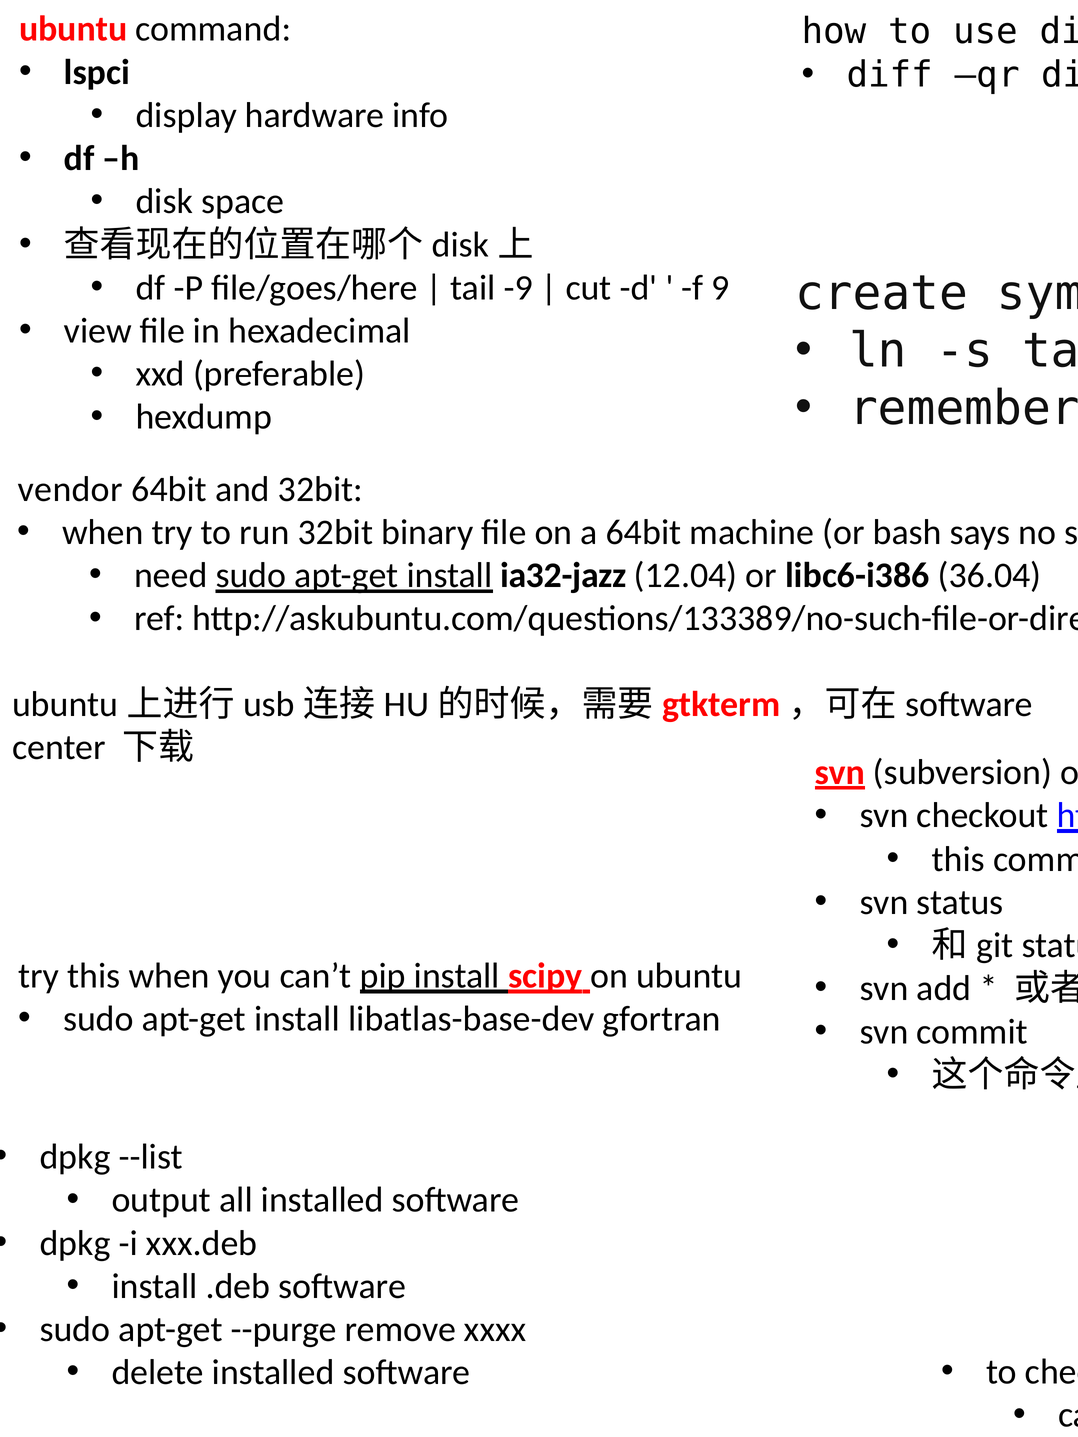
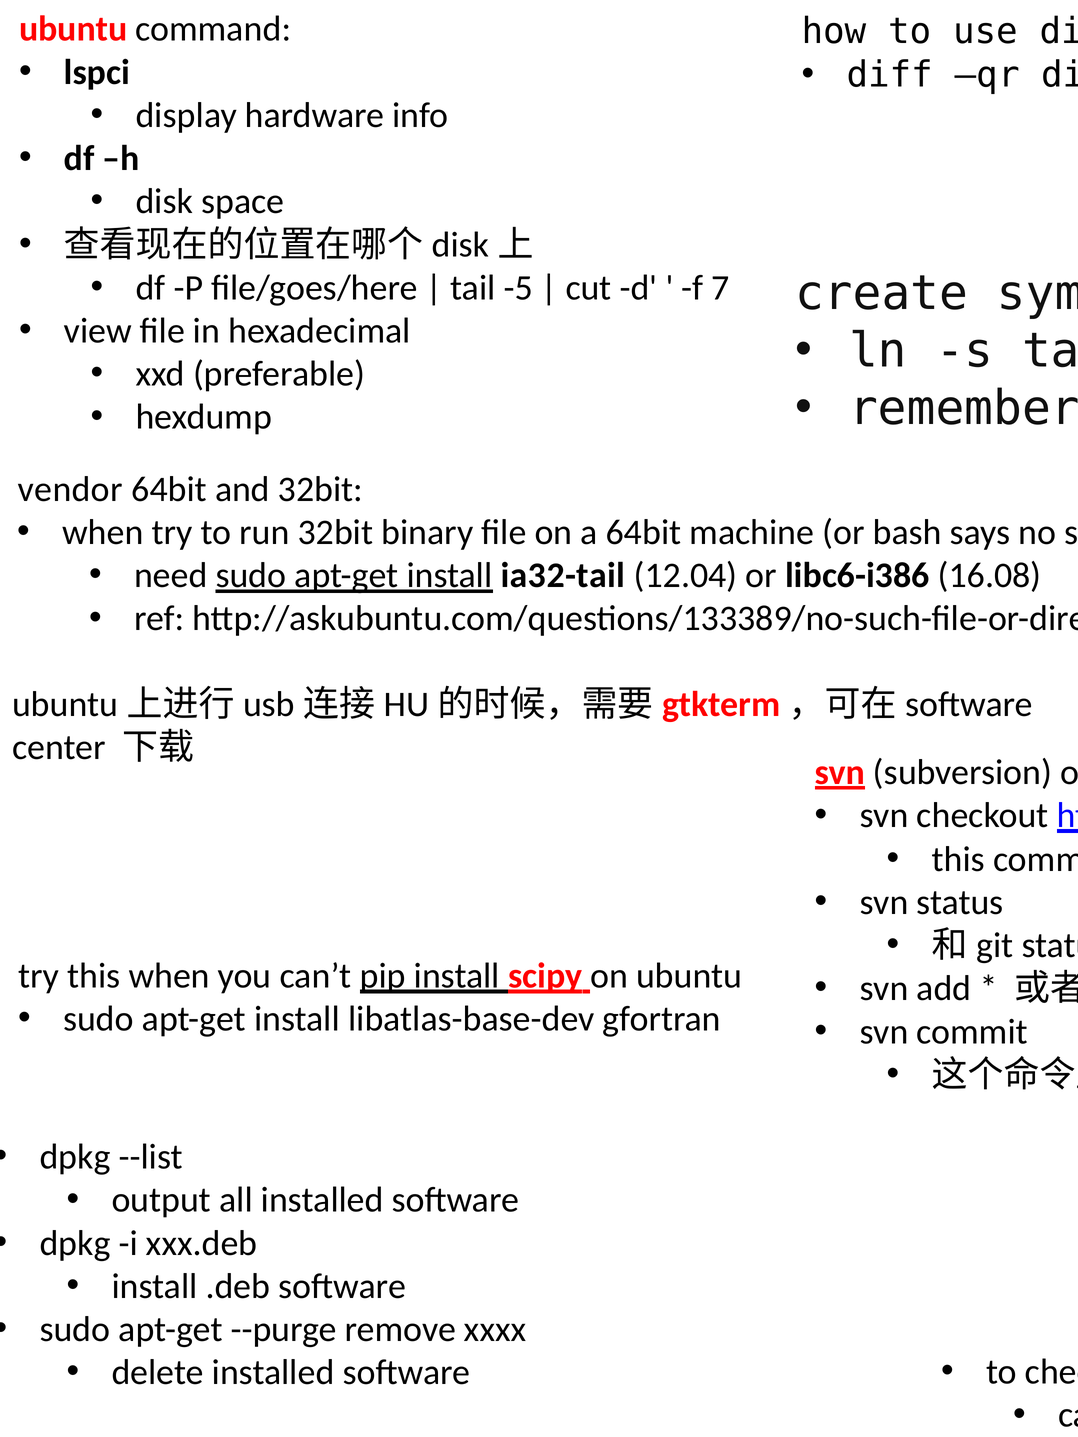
-9: -9 -> -5 (518, 288)
9: 9 -> 7 (720, 288)
ia32-jazz: ia32-jazz -> ia32-tail (563, 576)
36.04: 36.04 -> 16.08 (990, 576)
